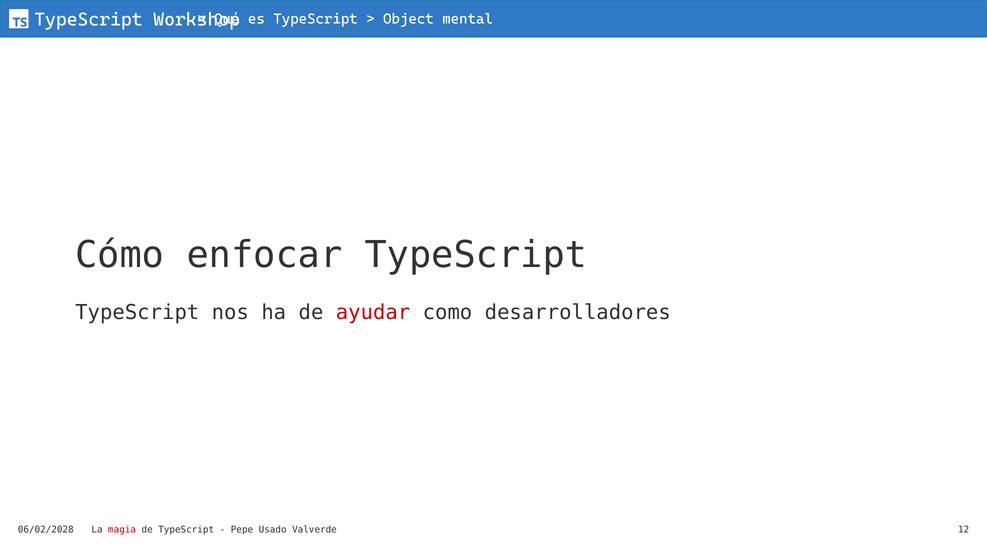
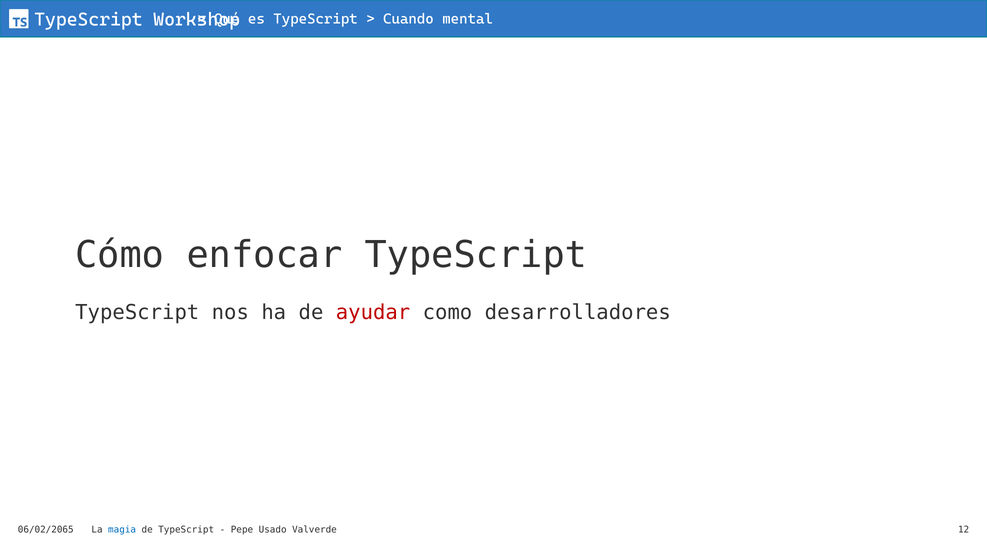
Object: Object -> Cuando (408, 19)
06/02/2028: 06/02/2028 -> 06/02/2065 (46, 530)
magia colour: red -> blue (122, 530)
